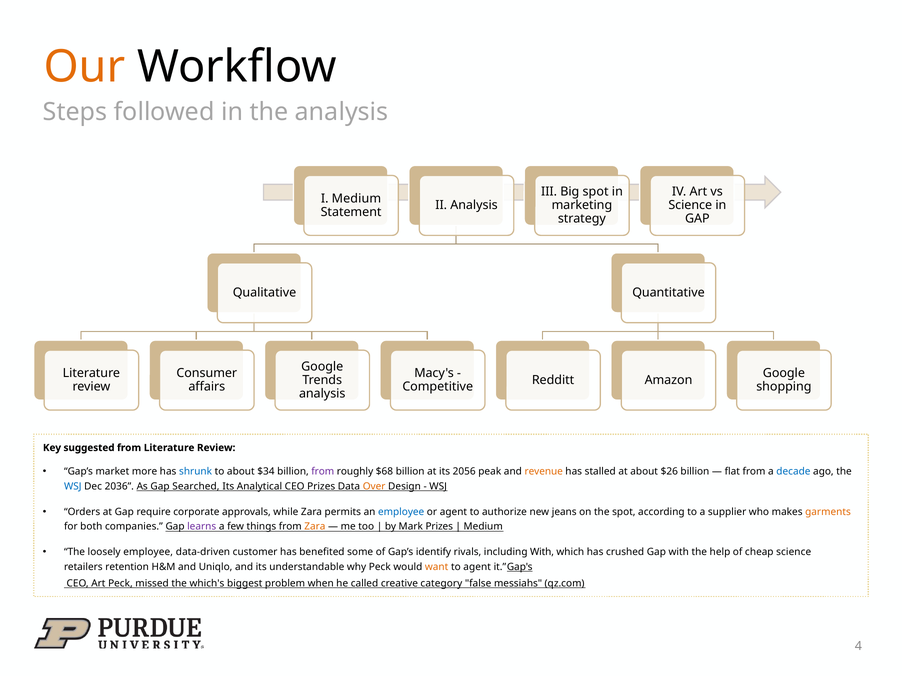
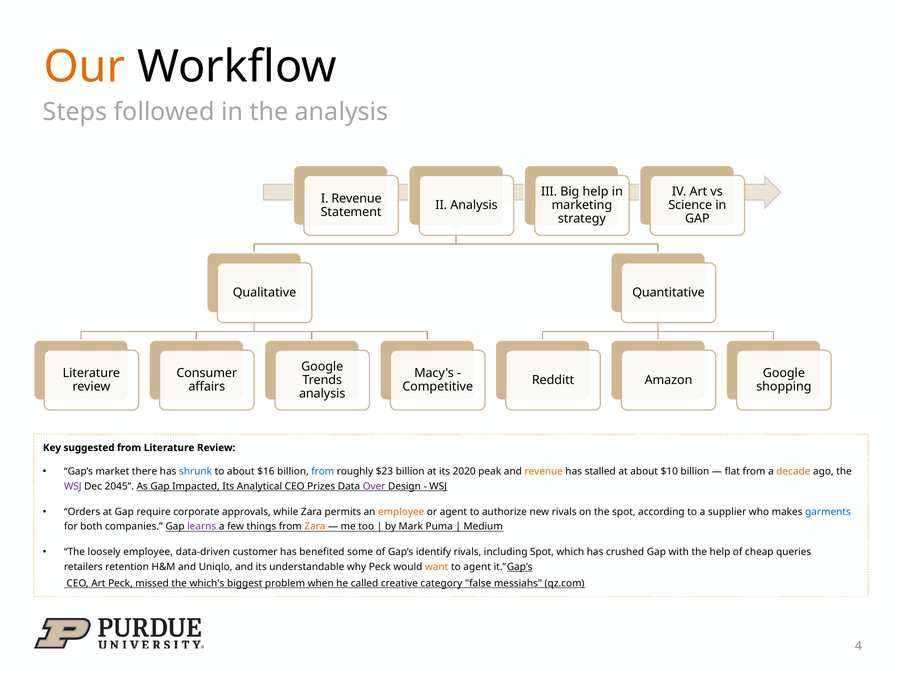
spot: spot -> help (596, 192)
Medium: Medium -> Revenue (357, 199)
more: more -> there (145, 472)
$34: $34 -> $16 (266, 472)
from colour: purple -> blue (323, 472)
$68: $68 -> $23 (384, 472)
2056: 2056 -> 2020 (464, 472)
$26: $26 -> $10 (669, 472)
decade colour: blue -> orange (793, 472)
WSJ colour: blue -> purple (73, 487)
2036: 2036 -> 2045 (119, 487)
Searched: Searched -> Impacted (196, 487)
Over colour: orange -> purple (374, 487)
employee colour: blue -> orange (401, 512)
new jeans: jeans -> rivals (564, 512)
garments colour: orange -> blue (828, 512)
Mark Prizes: Prizes -> Puma (439, 527)
including With: With -> Spot (542, 553)
cheap science: science -> queries (794, 553)
